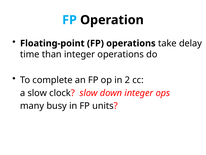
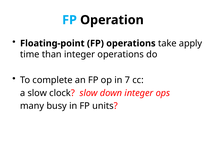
delay: delay -> apply (191, 43)
2: 2 -> 7 (127, 80)
